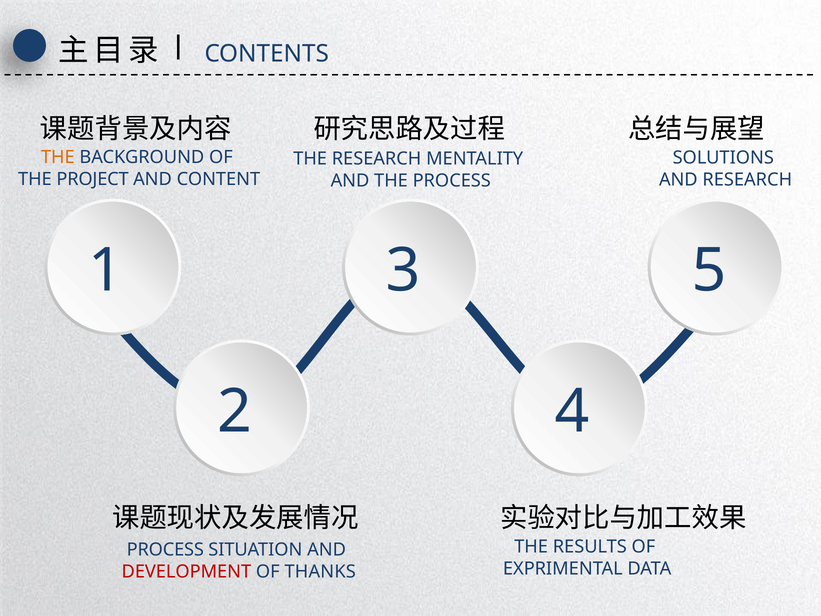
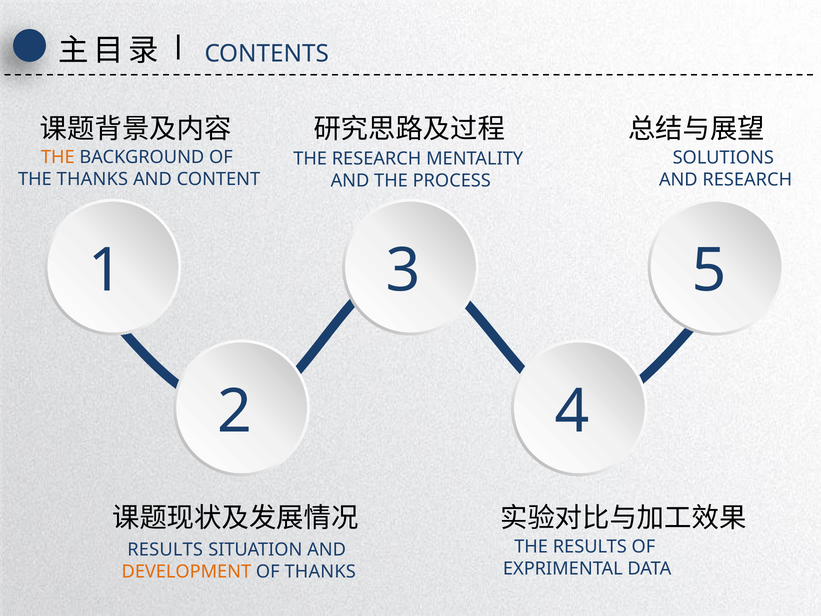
THE PROJECT: PROJECT -> THANKS (92, 179)
PROCESS: PROCESS -> RESULTS (165, 550)
DEVELOPMENT colour: red -> orange (186, 572)
